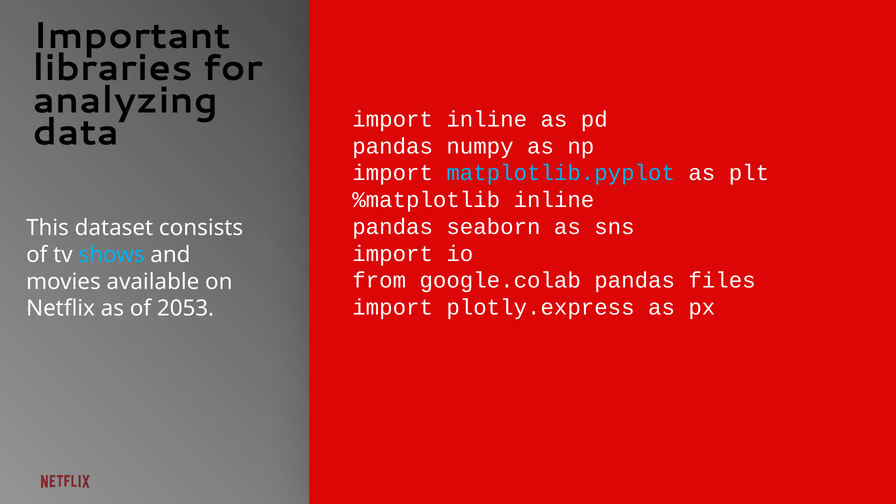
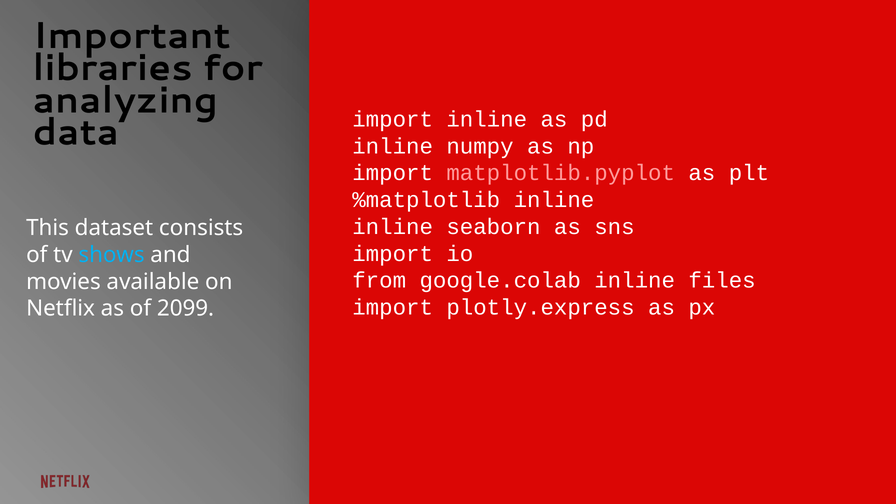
pandas: pandas -> inline (393, 146)
matplotlib.pyplot colour: light blue -> pink (561, 173)
pandas: pandas -> inline (393, 227)
google.colab pandas: pandas -> inline (635, 281)
2053: 2053 -> 2099 (186, 309)
